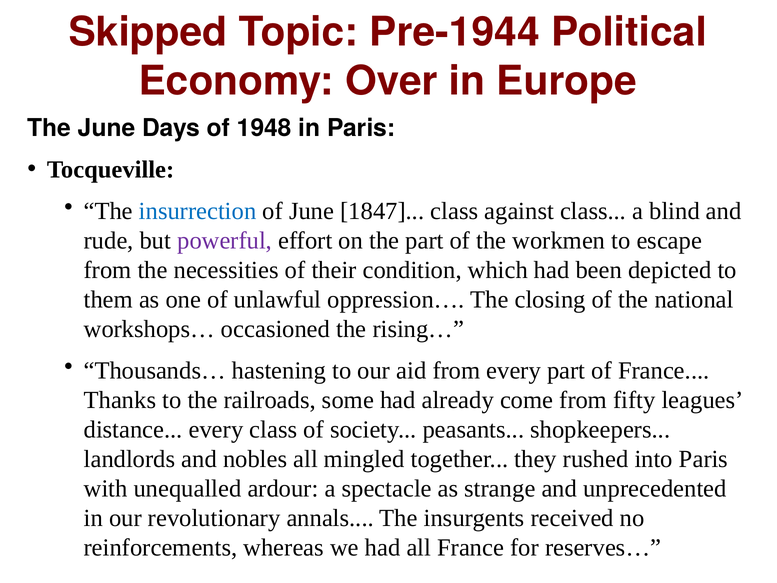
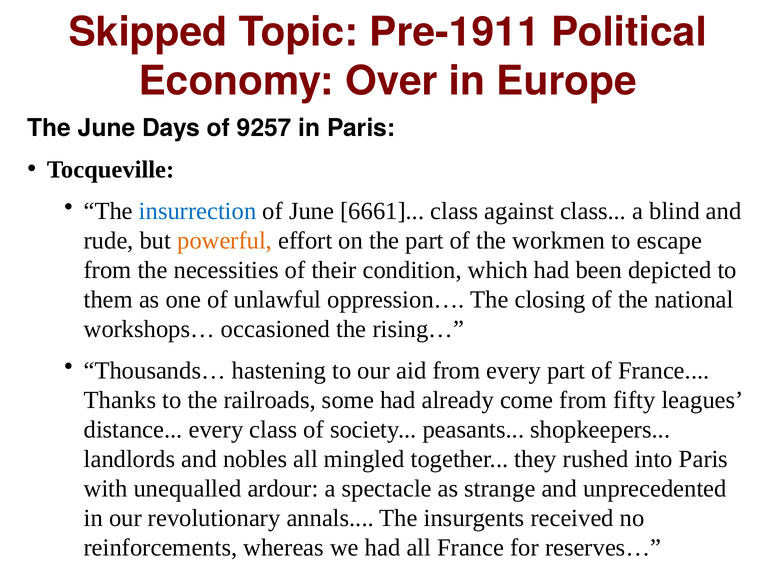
Pre-1944: Pre-1944 -> Pre-1911 (455, 32)
1948: 1948 -> 9257 (264, 128)
1847: 1847 -> 6661 (382, 211)
powerful colour: purple -> orange (225, 240)
